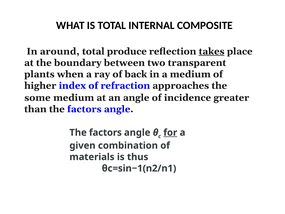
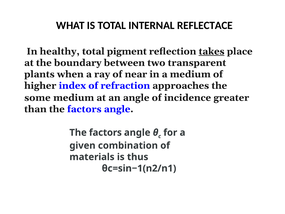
COMPOSITE: COMPOSITE -> REFLECTACE (205, 25)
around: around -> healthy (60, 51)
produce: produce -> pigment (127, 51)
back: back -> near (136, 74)
for underline: present -> none (170, 132)
